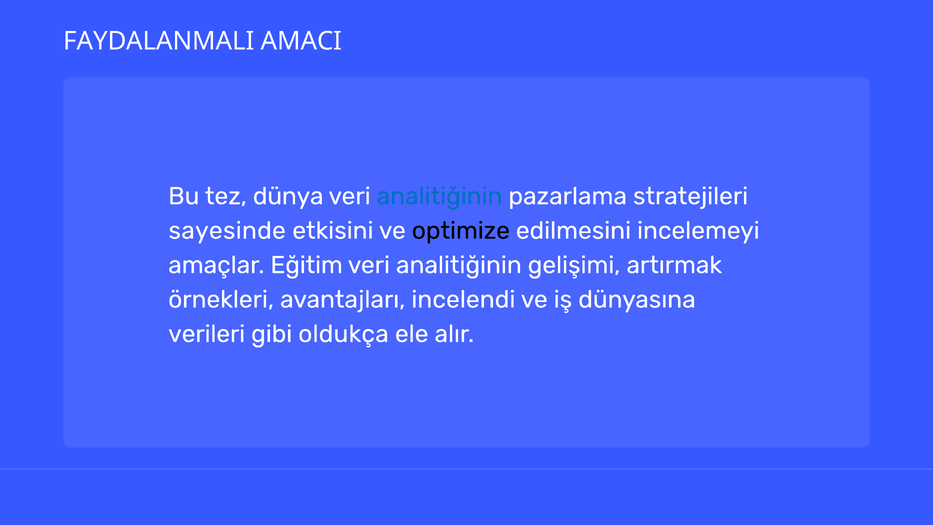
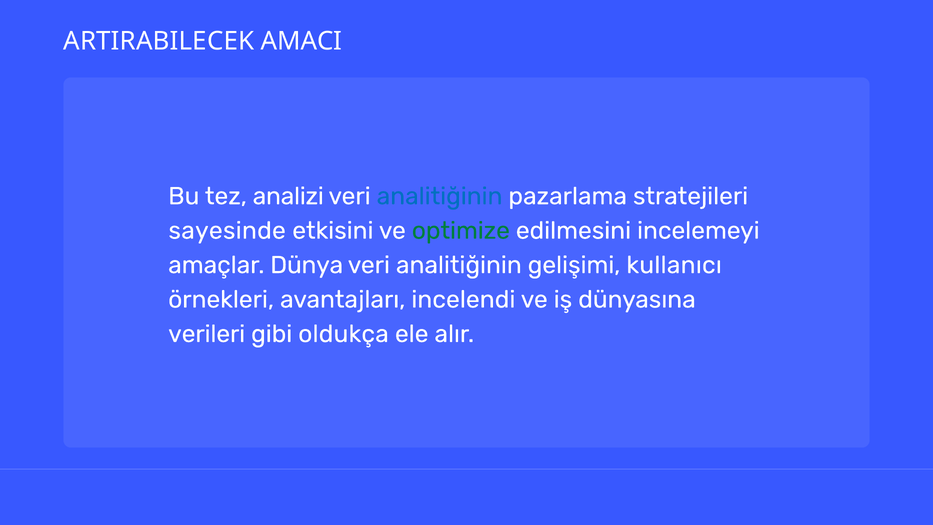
FAYDALANMALI: FAYDALANMALI -> ARTIRABILECEK (159, 41)
dünya: dünya -> analizi (288, 196)
optimize colour: black -> green (461, 231)
Eğitim: Eğitim -> Dünya (307, 265)
artırmak: artırmak -> kullanıcı (674, 265)
